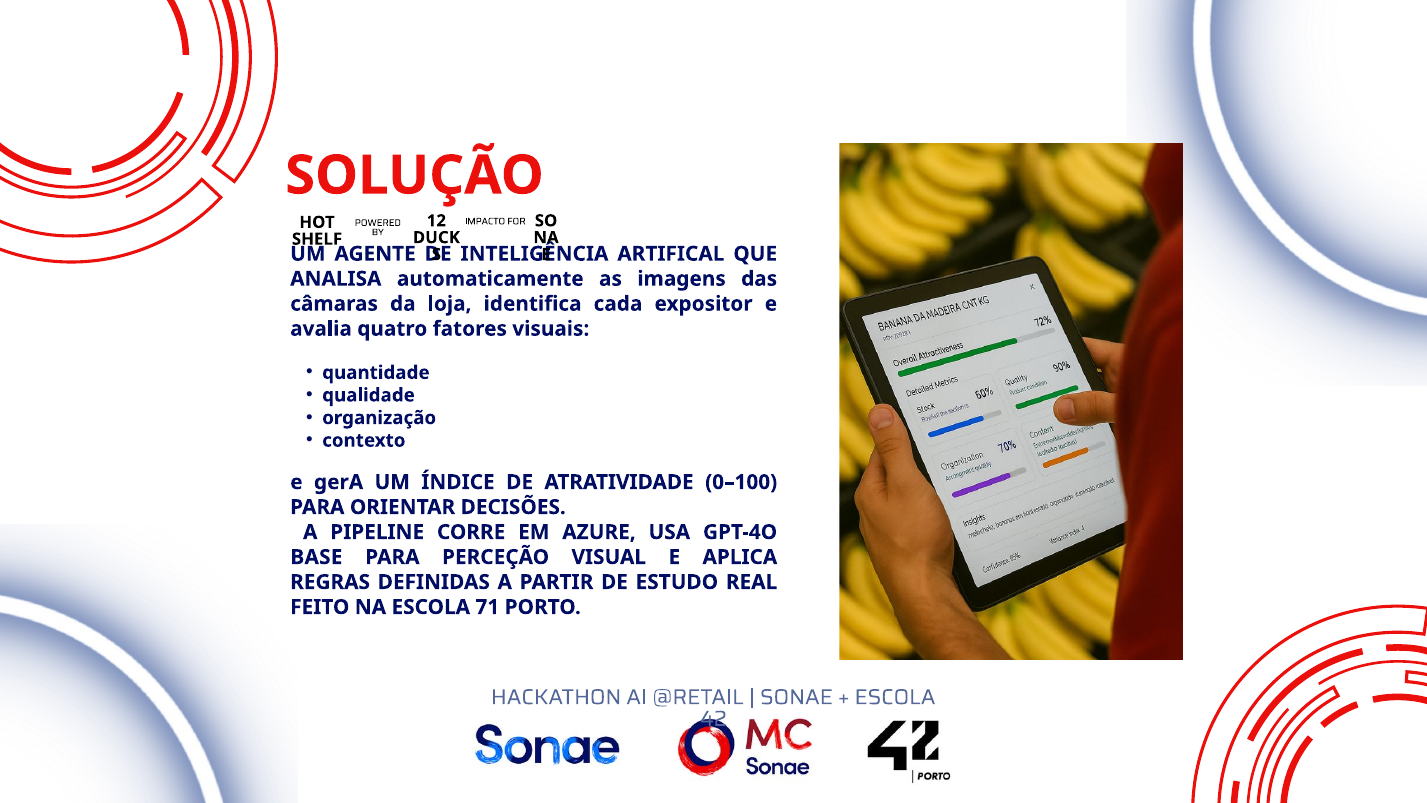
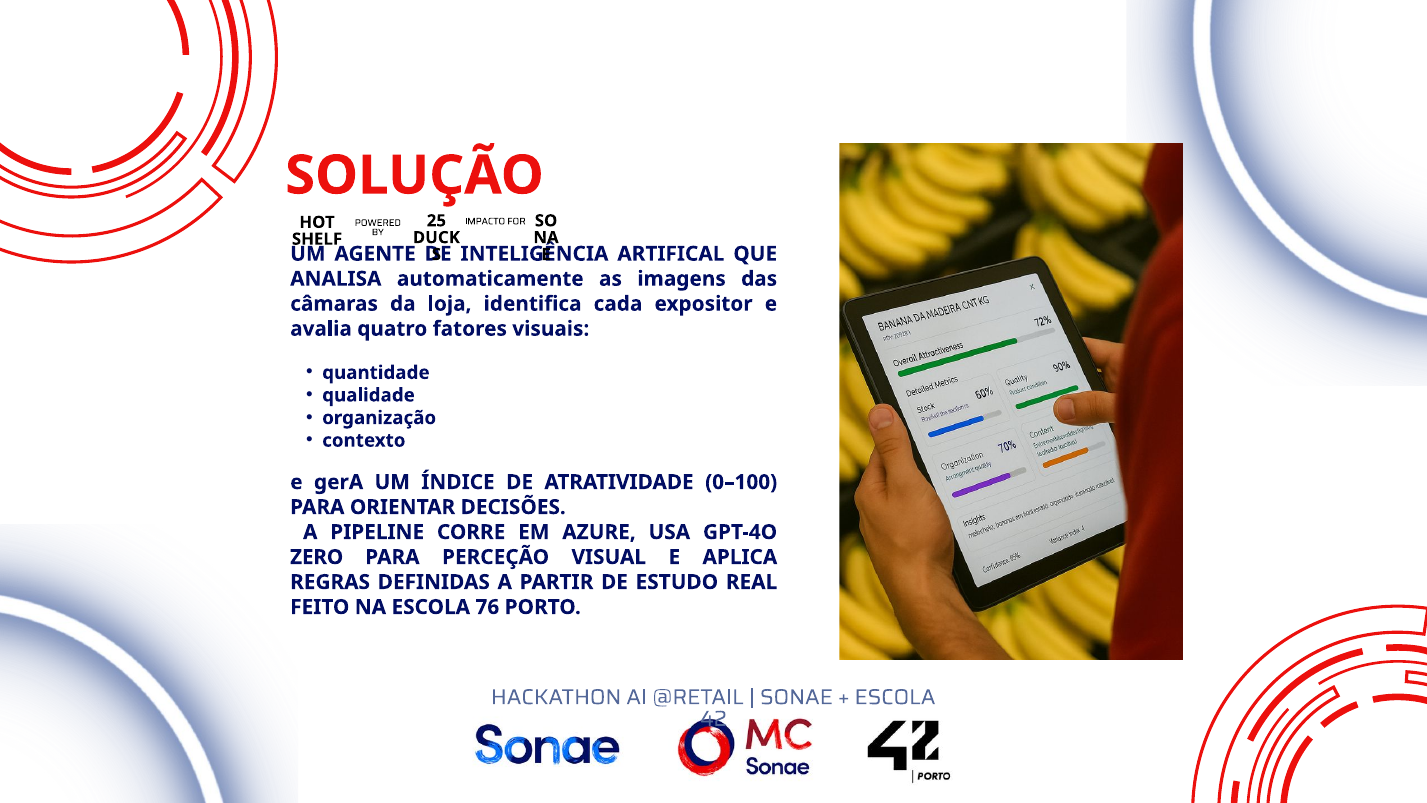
12: 12 -> 25 (436, 221)
BASE: BASE -> ZERO (317, 557)
71: 71 -> 76 (487, 607)
